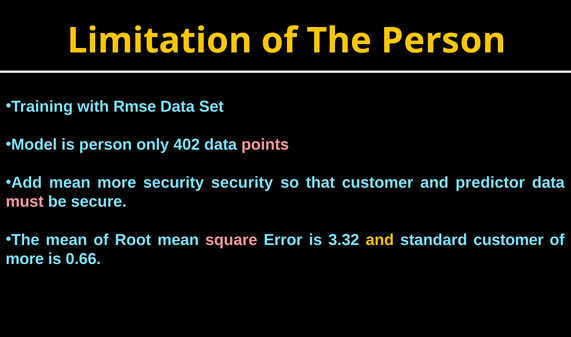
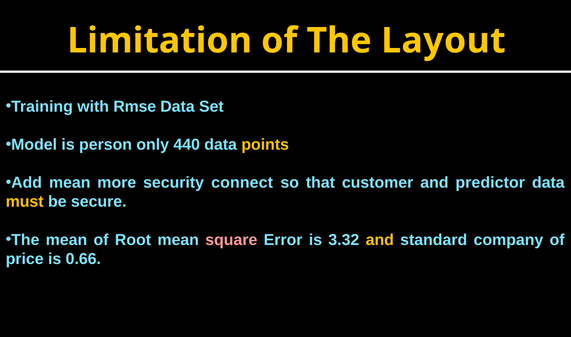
The Person: Person -> Layout (443, 41)
402: 402 -> 440 (187, 145)
points colour: pink -> yellow (265, 145)
security security: security -> connect (242, 183)
must colour: pink -> yellow (25, 202)
standard customer: customer -> company (508, 240)
more: more -> price (25, 259)
